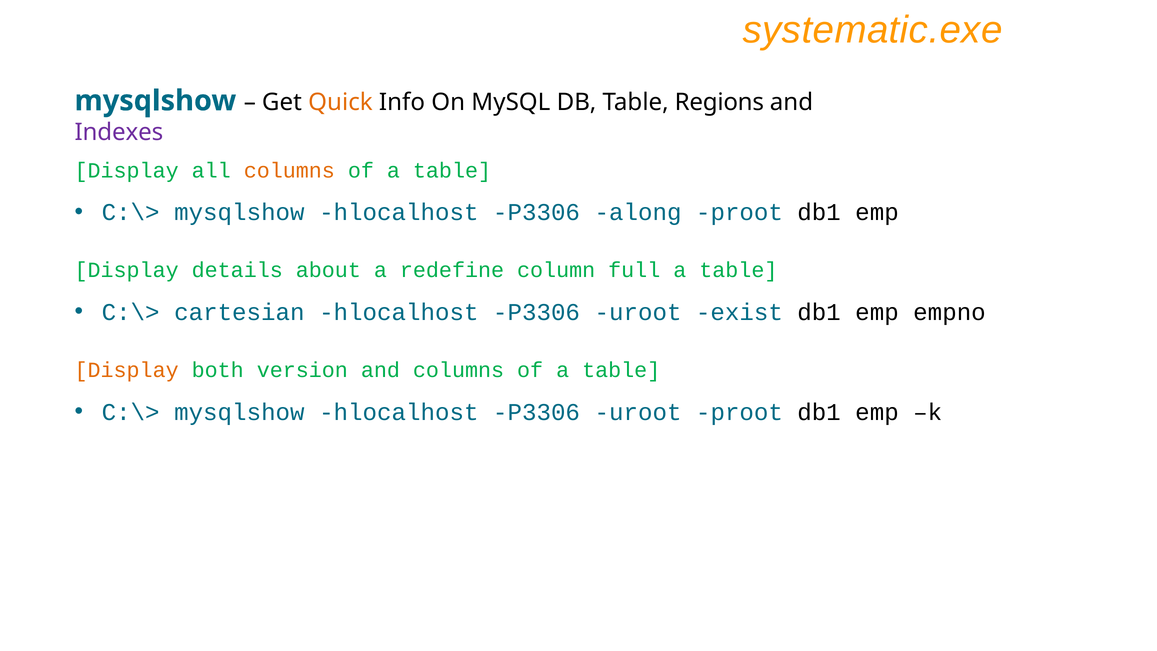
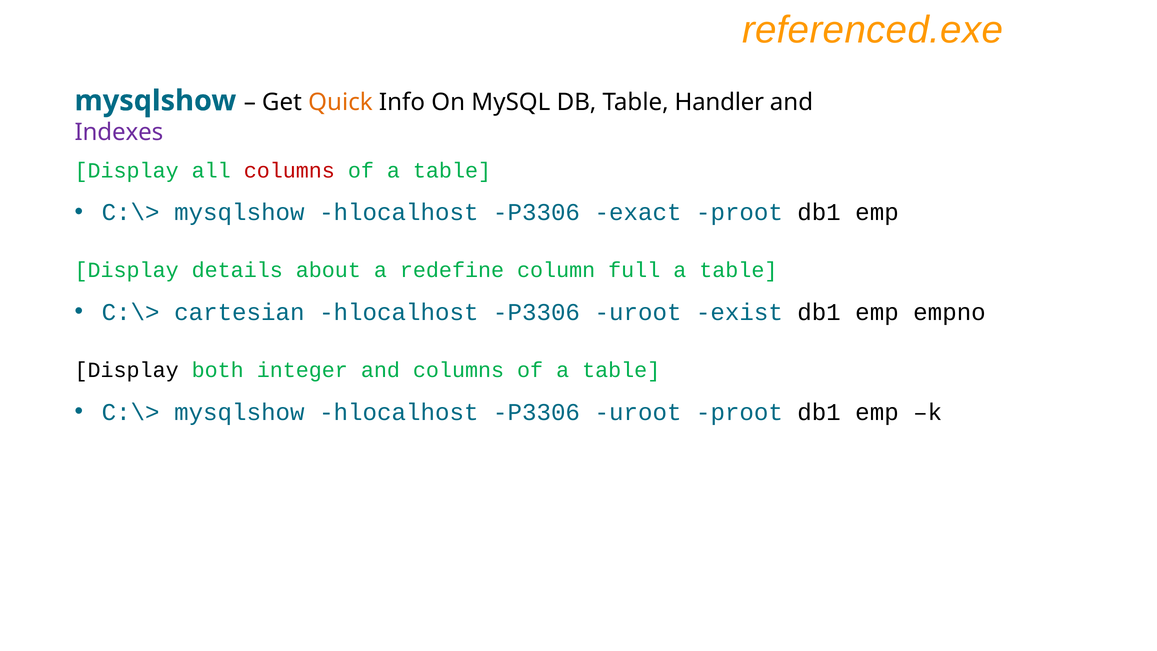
systematic.exe: systematic.exe -> referenced.exe (873, 30)
Regions: Regions -> Handler (719, 102)
columns colour: orange -> red (289, 170)
along: along -> exact (638, 212)
Display colour: orange -> black (127, 370)
version: version -> integer (302, 370)
